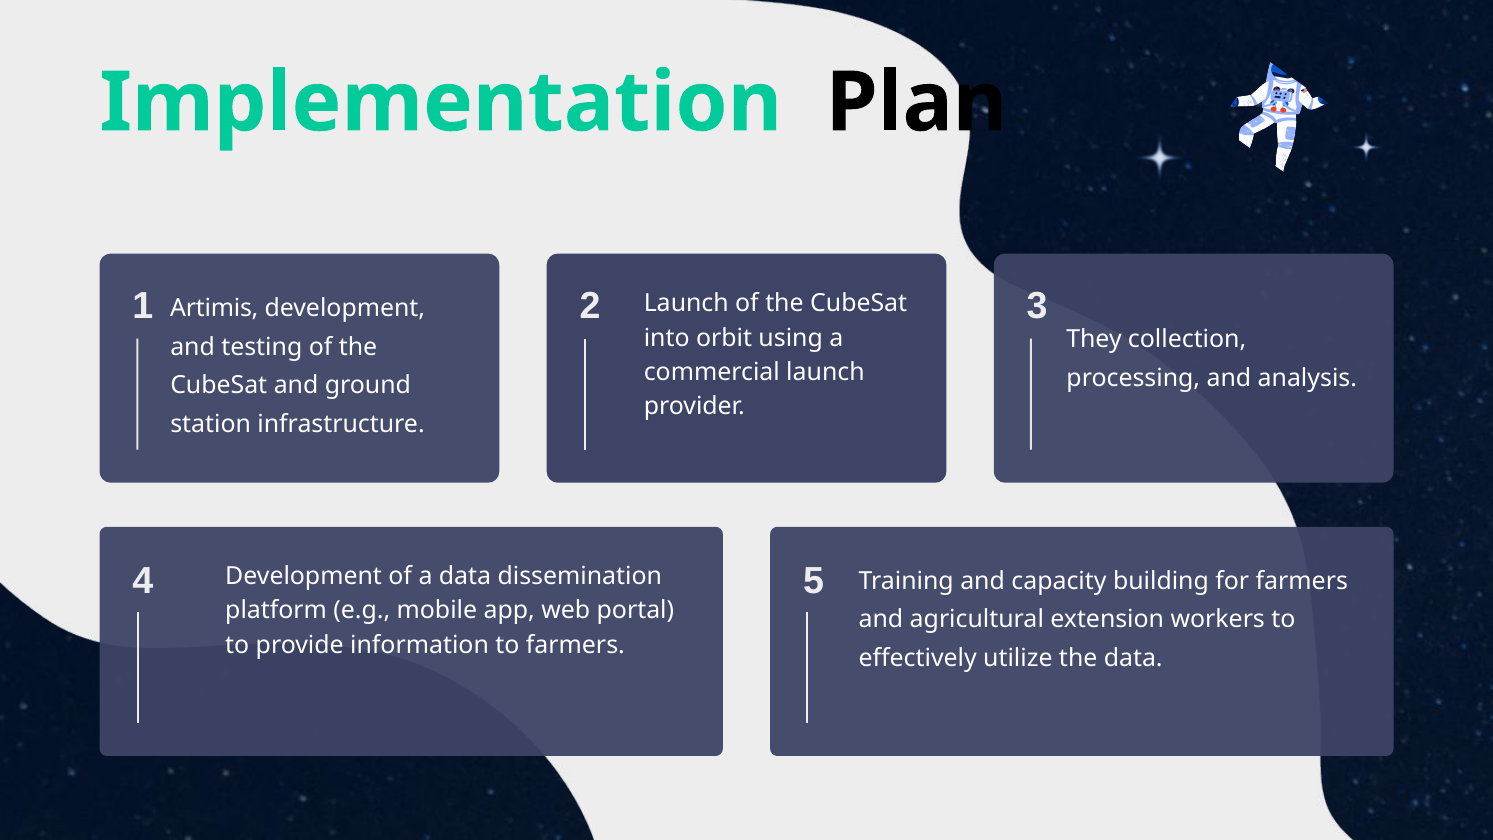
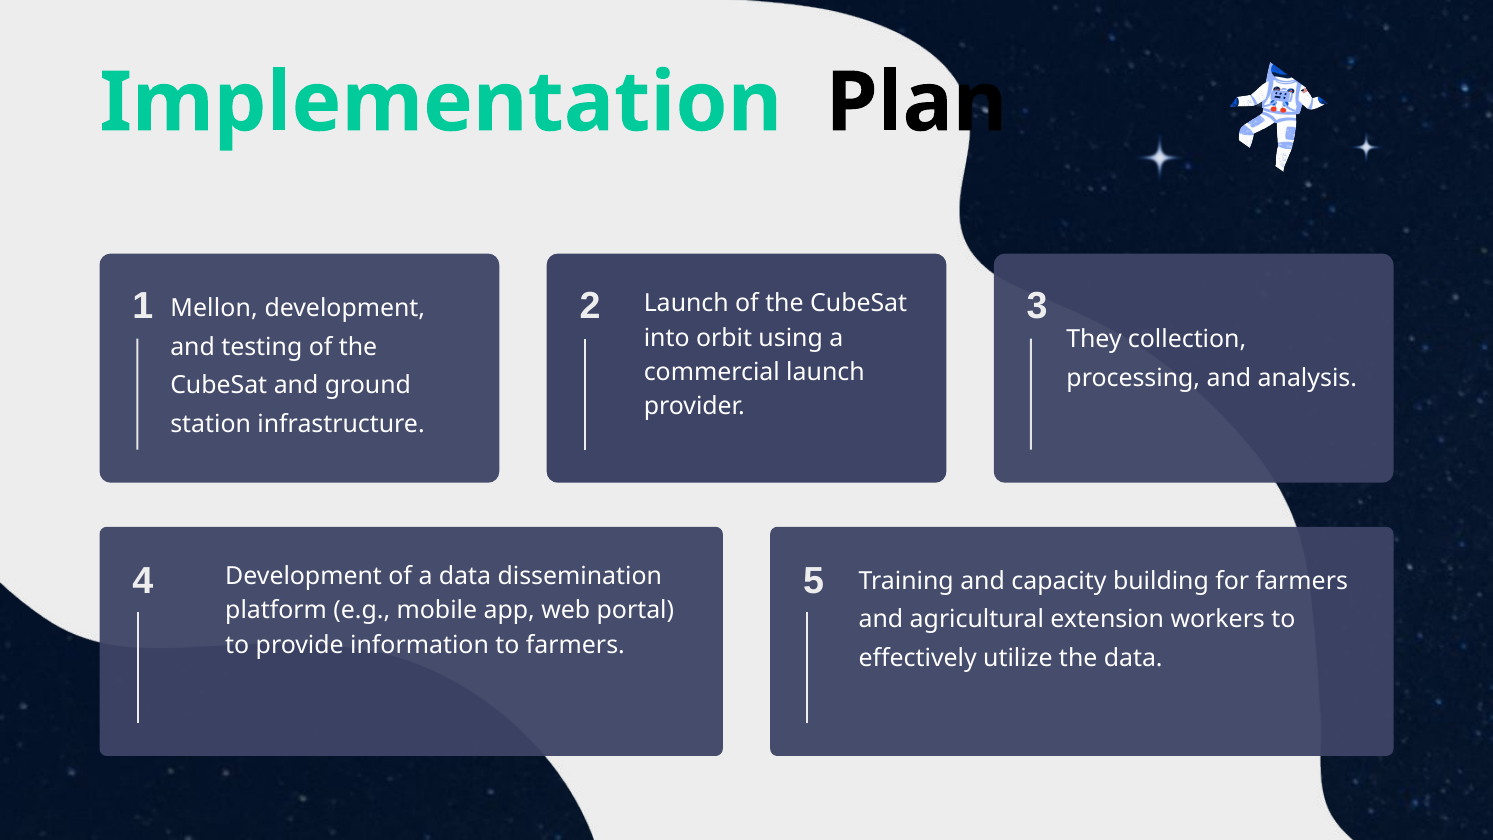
Artimis: Artimis -> Mellon (214, 308)
